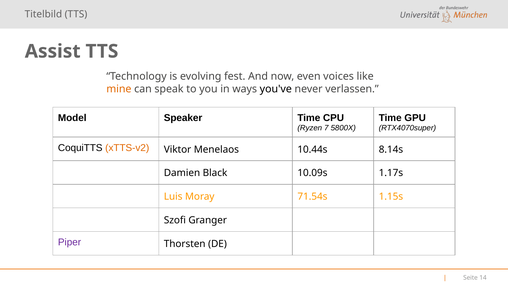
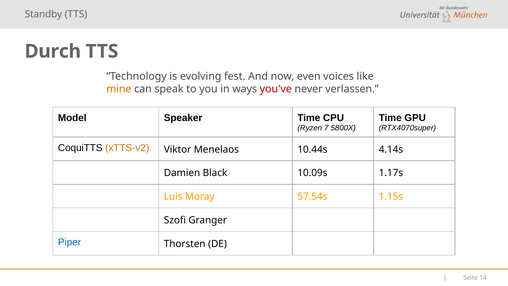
Titelbild: Titelbild -> Standby (43, 14)
Assist: Assist -> Durch (53, 51)
you've colour: black -> red (276, 89)
8.14s: 8.14s -> 4.14s (391, 149)
71.54s: 71.54s -> 57.54s (312, 197)
Piper colour: purple -> blue (70, 242)
